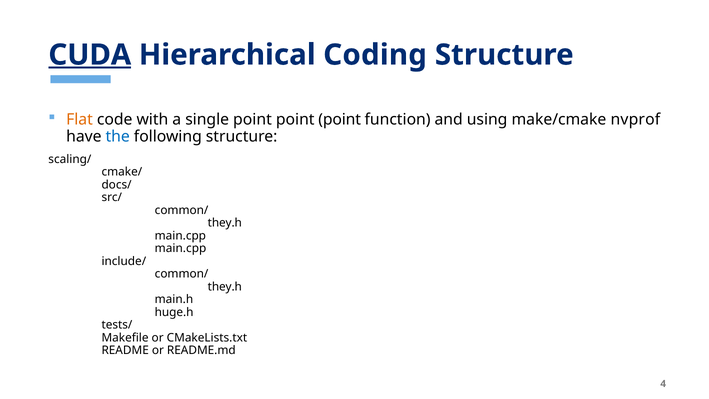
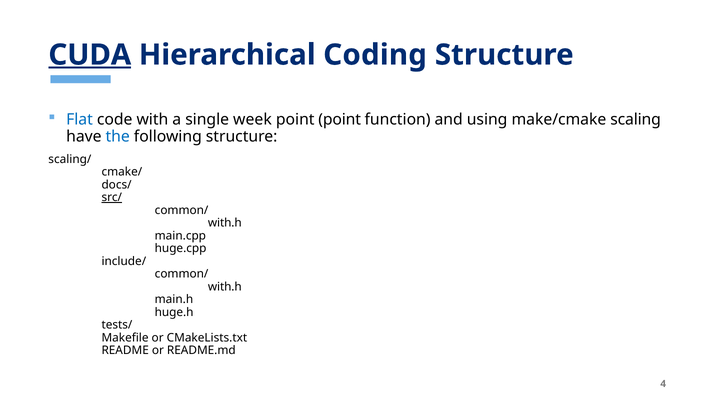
Flat colour: orange -> blue (80, 120)
single point: point -> week (252, 120)
nvprof: nvprof -> scaling (636, 120)
src/ underline: none -> present (112, 197)
they.h: they.h -> with.h (225, 223)
main.cpp: main.cpp -> huge.cpp (181, 248)
they.h: they.h -> with.h (225, 287)
